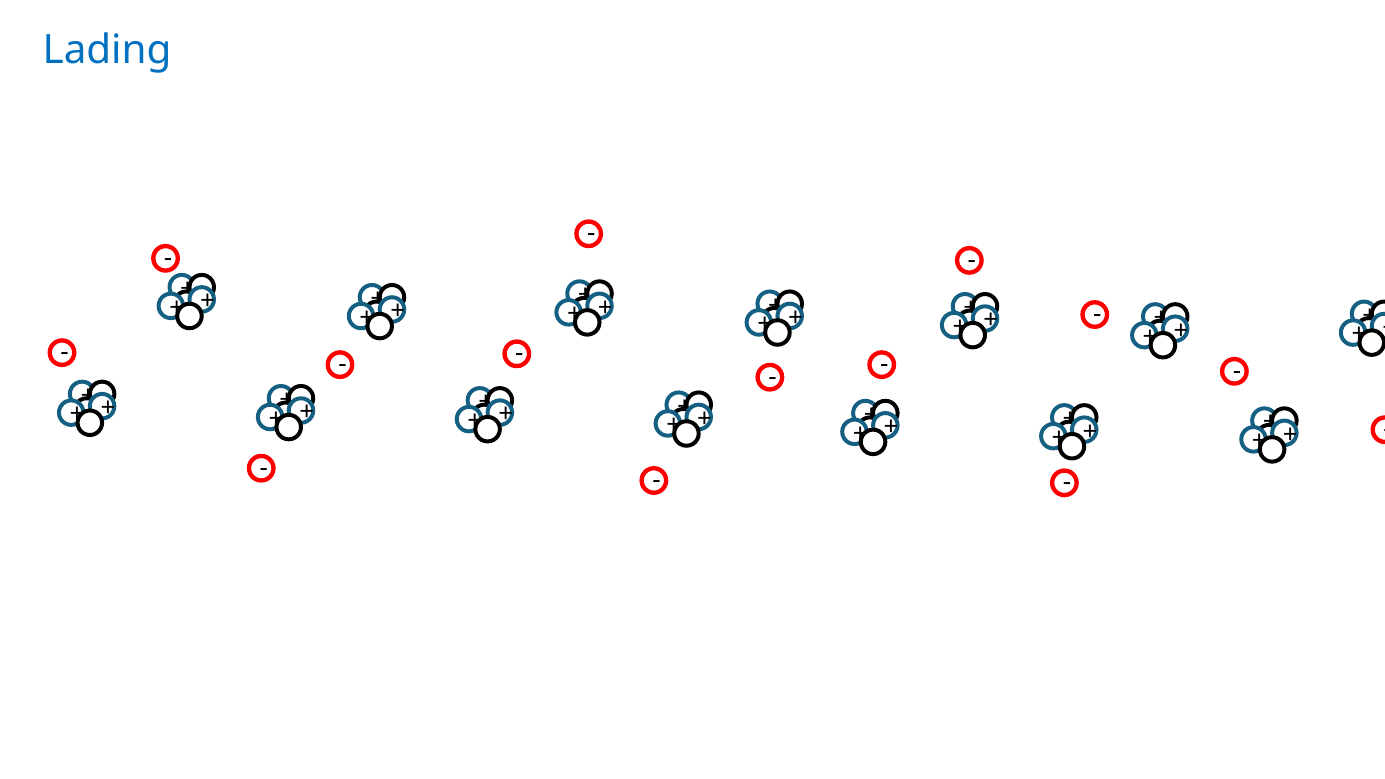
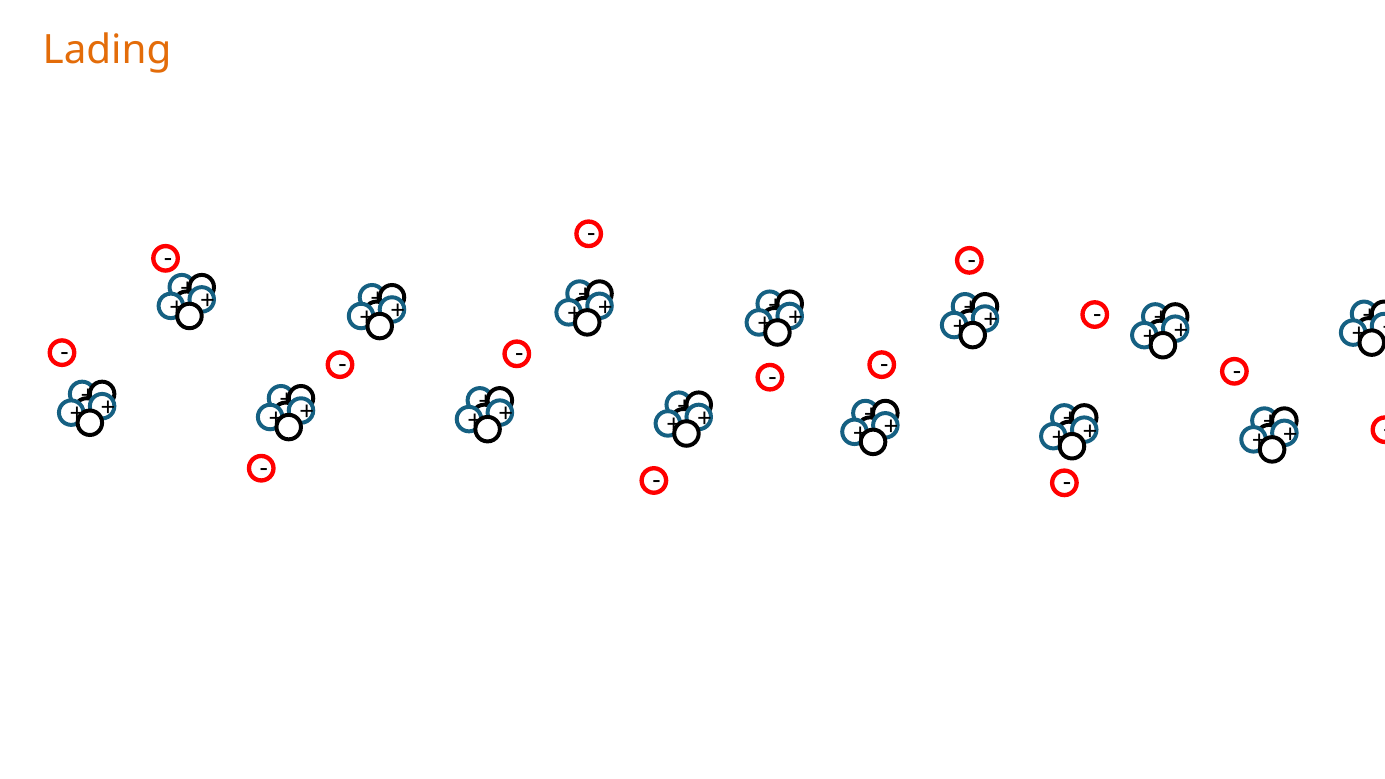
Lading colour: blue -> orange (107, 51)
